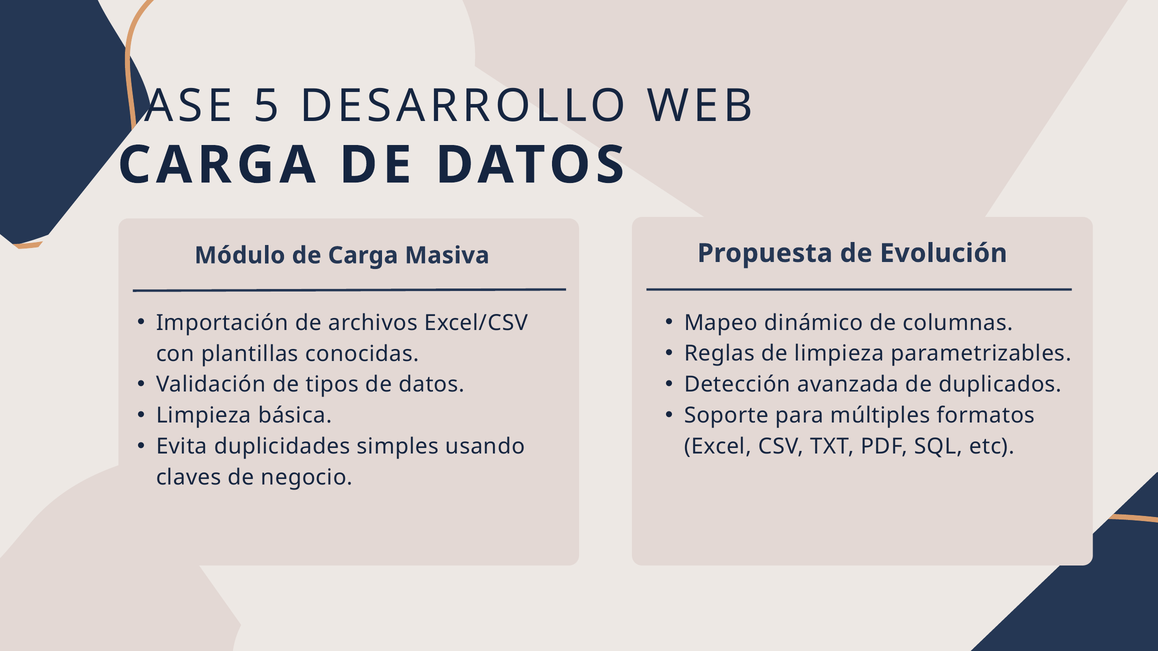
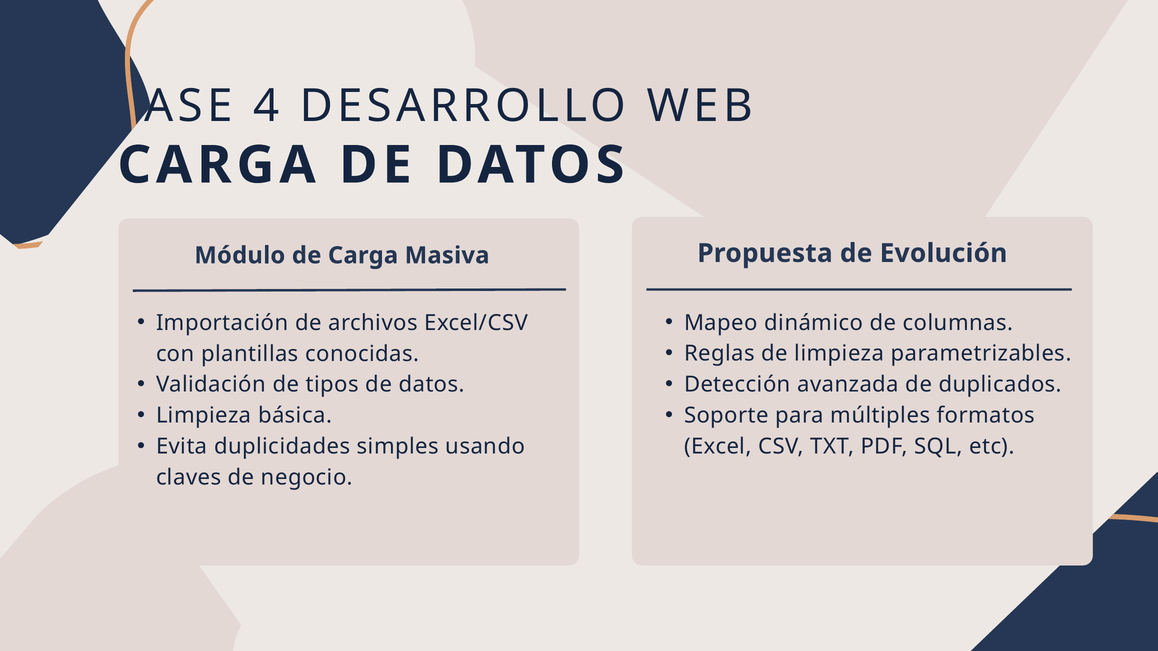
5: 5 -> 4 (266, 106)
